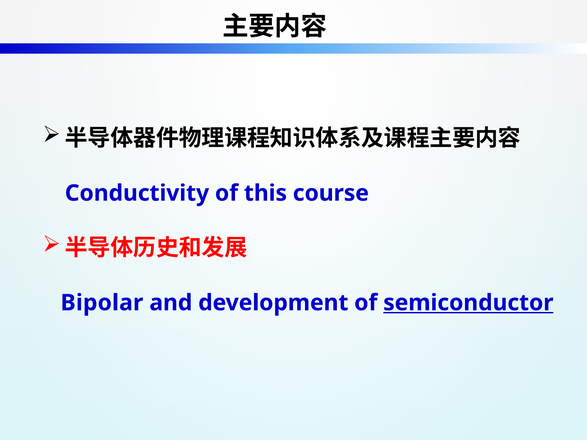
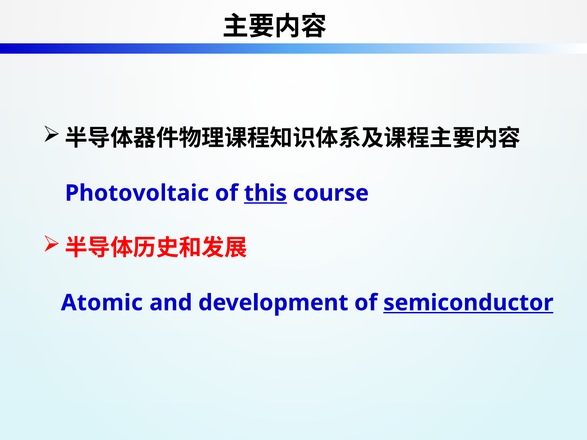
Conductivity: Conductivity -> Photovoltaic (137, 193)
this underline: none -> present (265, 193)
Bipolar: Bipolar -> Atomic (102, 303)
